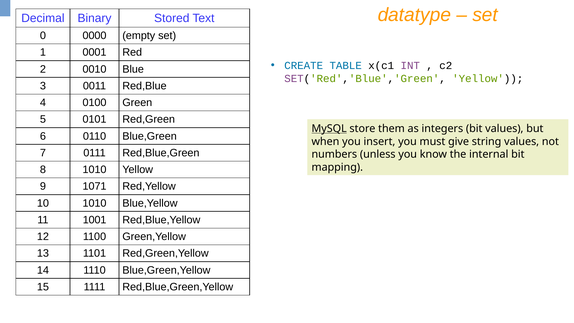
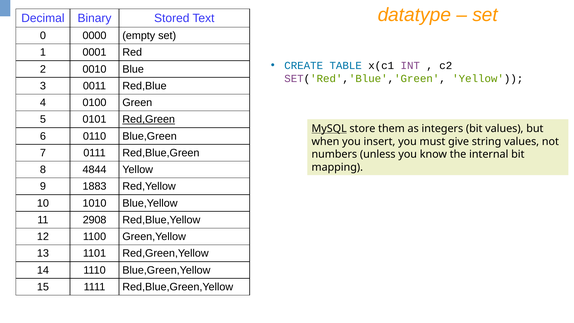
Red,Green underline: none -> present (149, 119)
8 1010: 1010 -> 4844 (95, 170)
1071: 1071 -> 1883 (95, 186)
1001: 1001 -> 2908 (95, 220)
